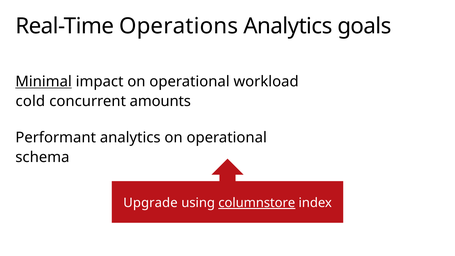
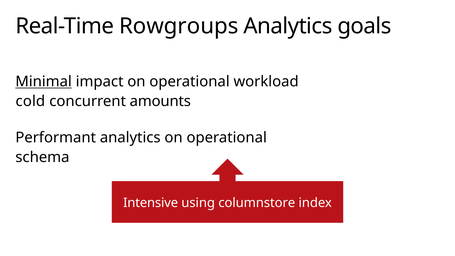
Operations: Operations -> Rowgroups (179, 26)
Upgrade: Upgrade -> Intensive (151, 203)
columnstore underline: present -> none (257, 203)
